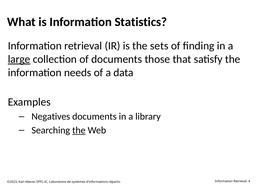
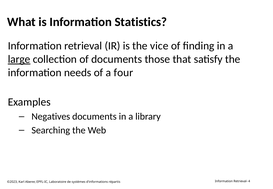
sets: sets -> vice (159, 46)
data: data -> four (123, 73)
the underline: present -> none (79, 130)
